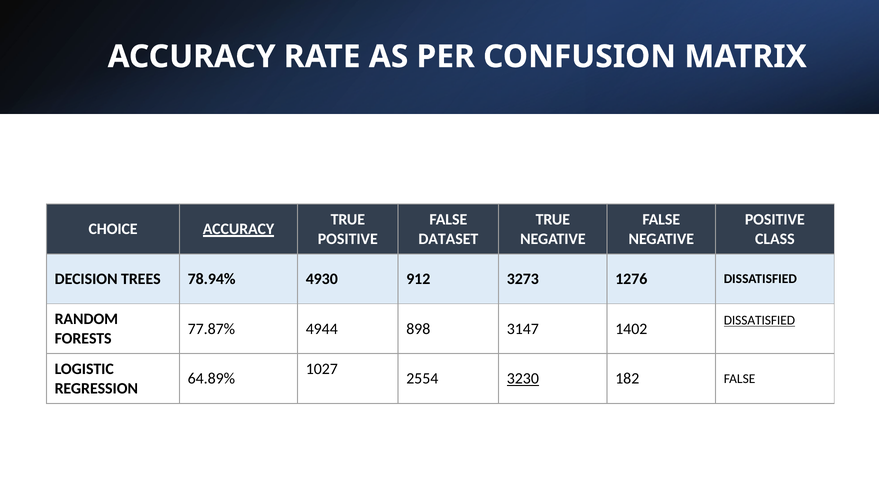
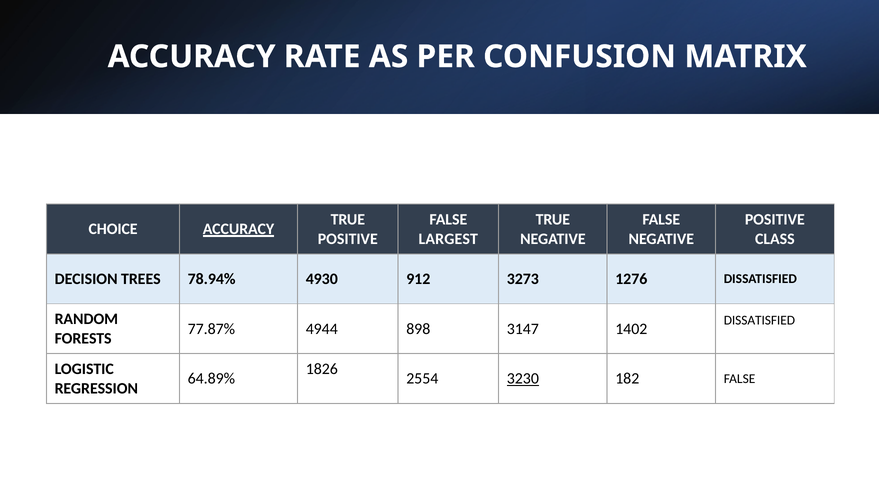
DATASET: DATASET -> LARGEST (448, 239)
DISSATISFIED underline: present -> none (759, 320)
1027: 1027 -> 1826 (322, 369)
